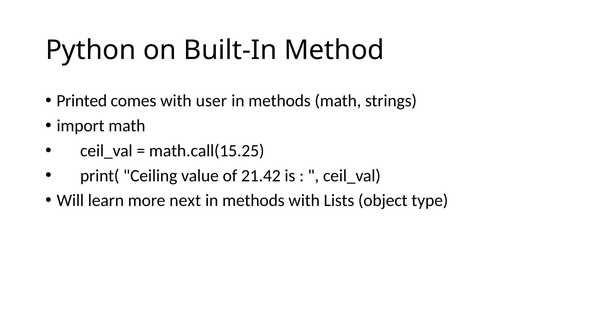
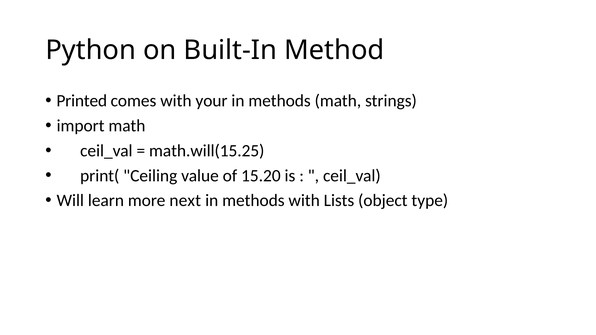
user: user -> your (211, 101)
math.call(15.25: math.call(15.25 -> math.will(15.25 (207, 151)
21.42: 21.42 -> 15.20 (261, 176)
